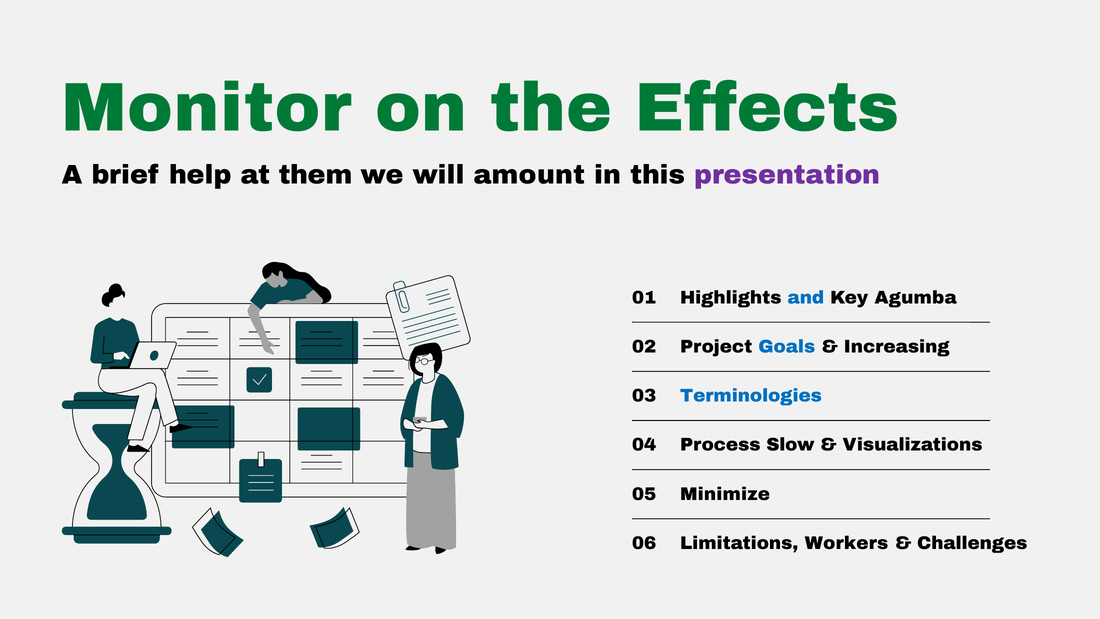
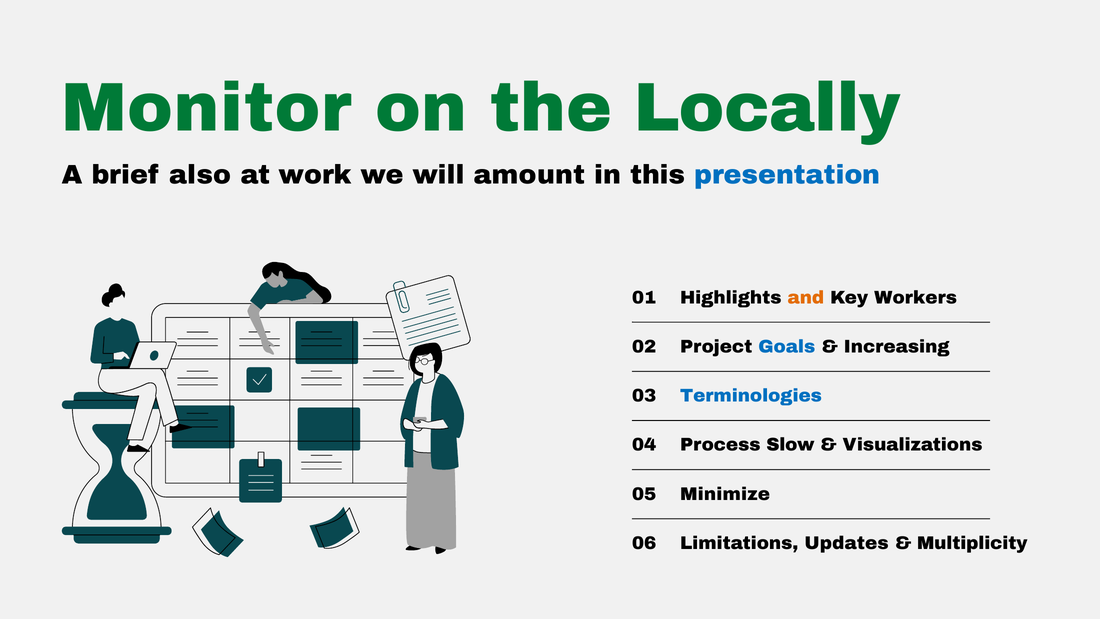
Effects: Effects -> Locally (767, 108)
help: help -> also (200, 175)
them: them -> work (315, 175)
presentation colour: purple -> blue (787, 175)
and colour: blue -> orange (806, 297)
Agumba: Agumba -> Workers (916, 297)
Workers: Workers -> Updates (847, 543)
Challenges: Challenges -> Multiplicity (972, 543)
